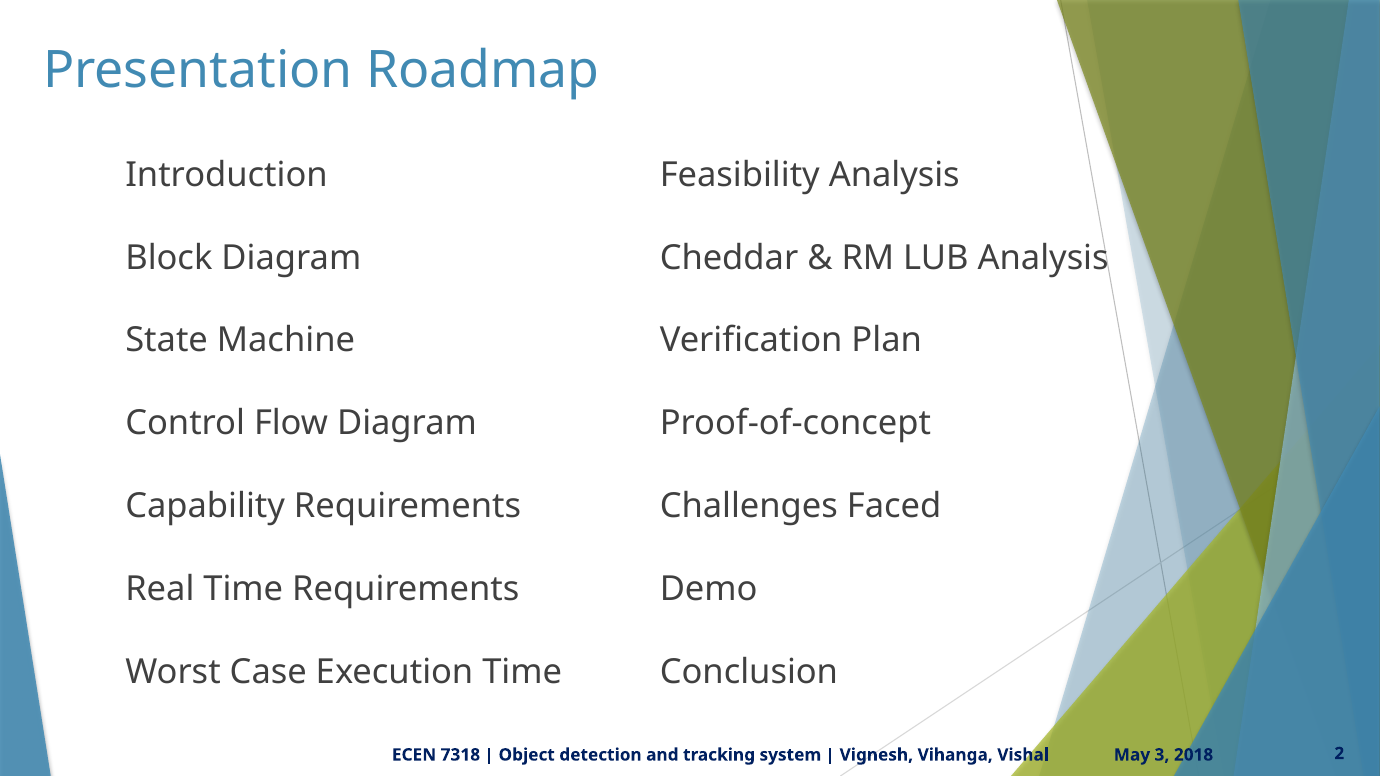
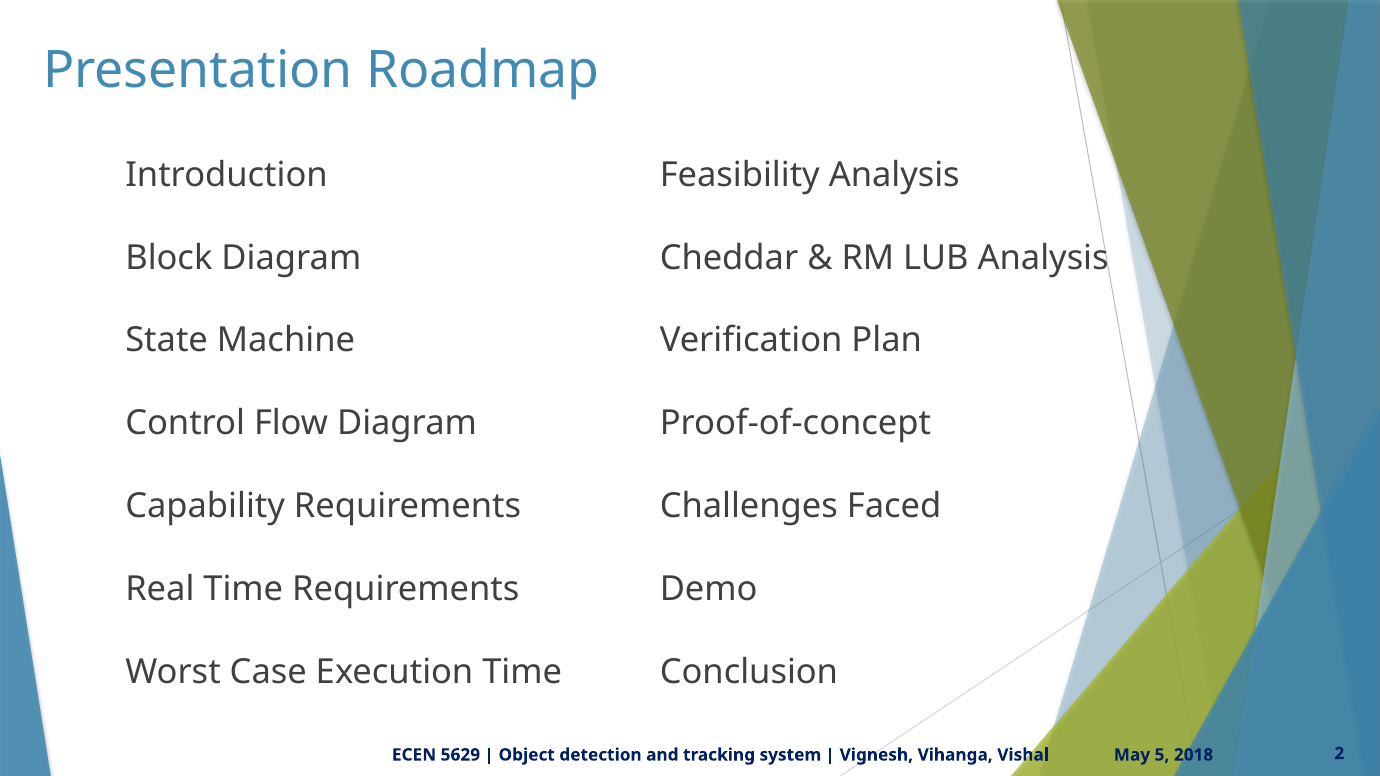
7318: 7318 -> 5629 (460, 755)
3: 3 -> 5 (1162, 755)
